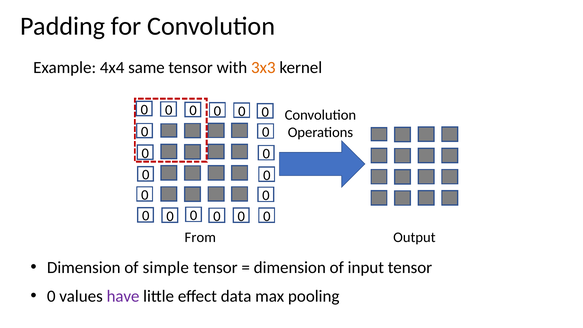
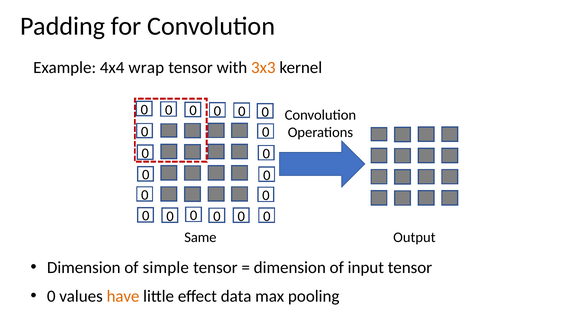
same: same -> wrap (146, 67)
From: From -> Same (200, 237)
have colour: purple -> orange (123, 296)
